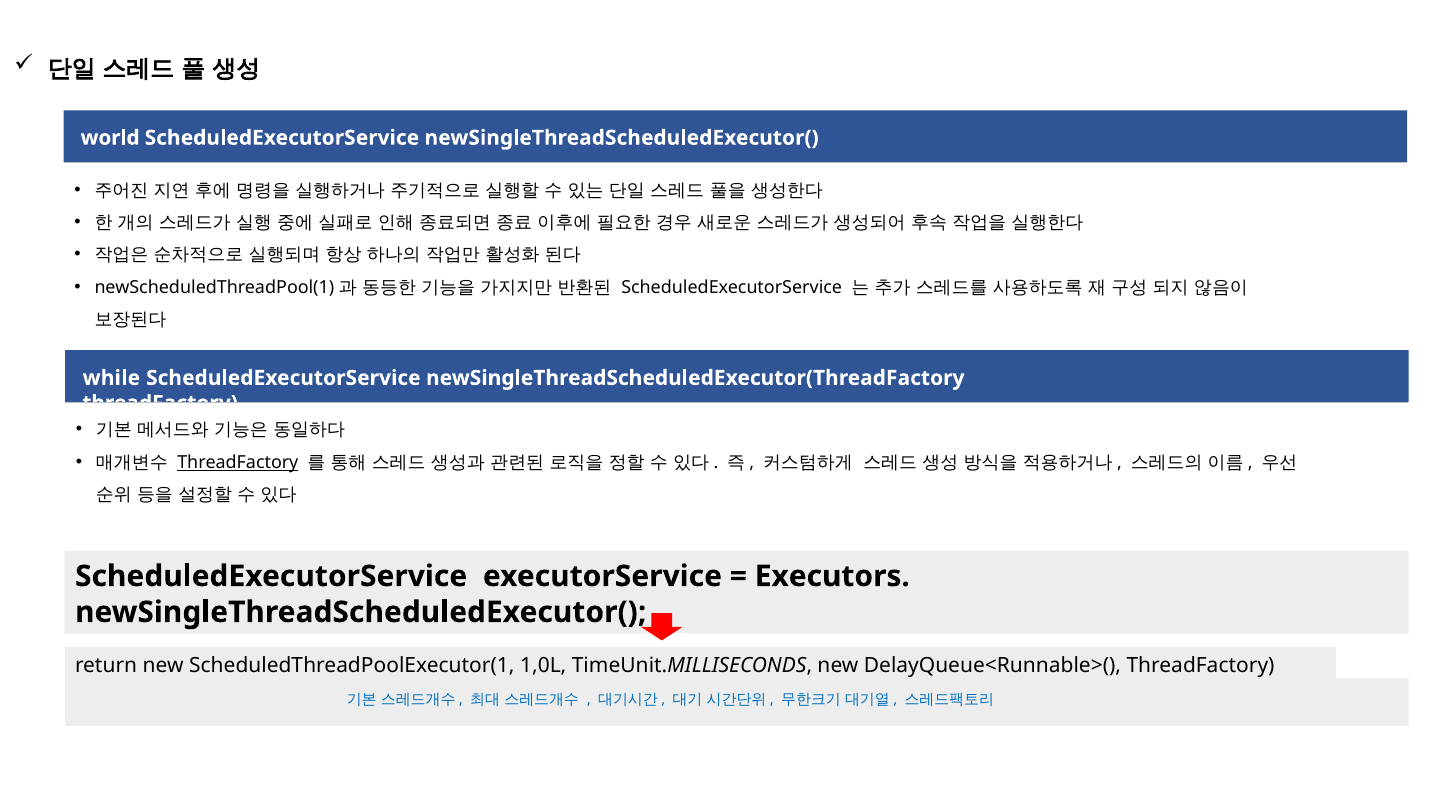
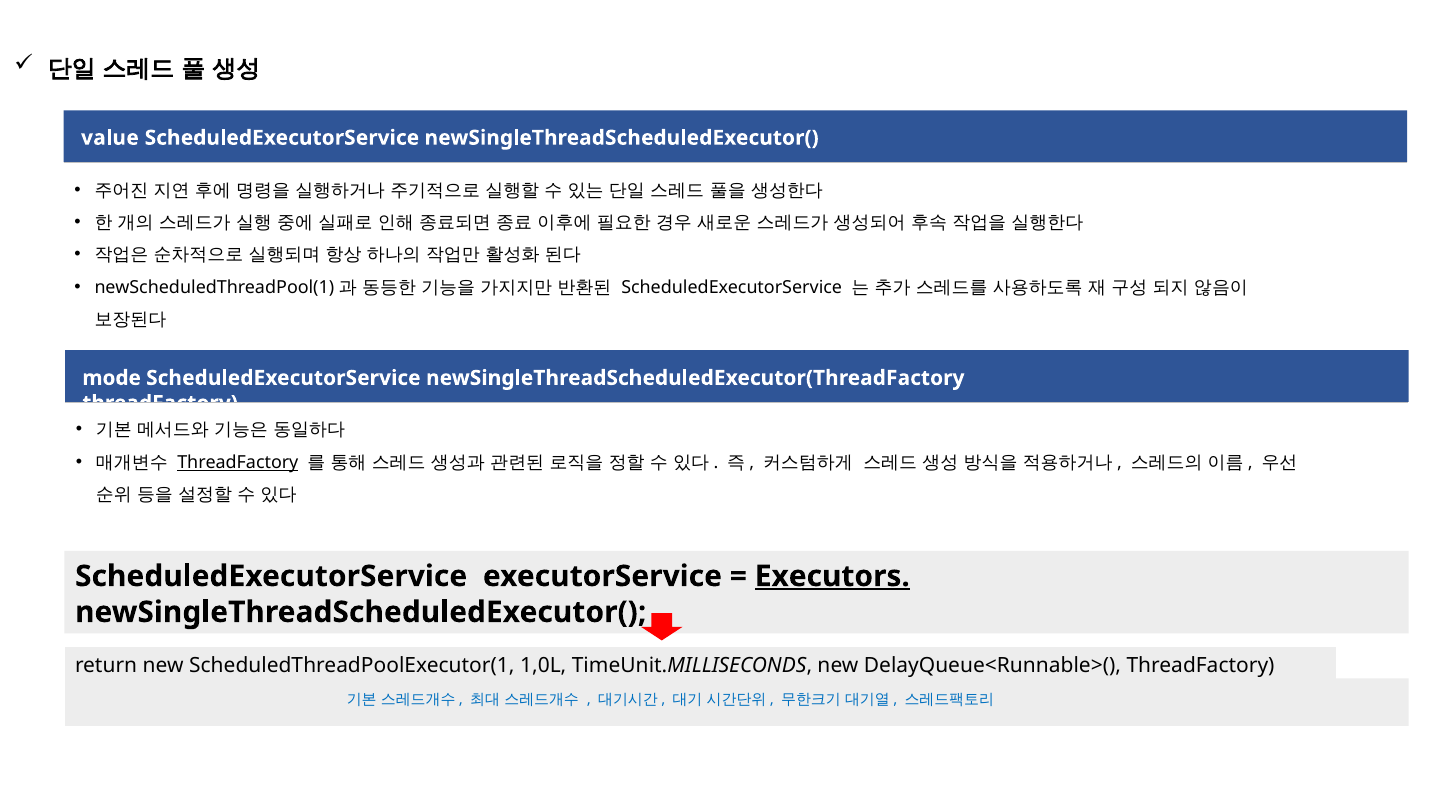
world: world -> value (110, 138)
while: while -> mode (112, 378)
Executors underline: none -> present (832, 576)
